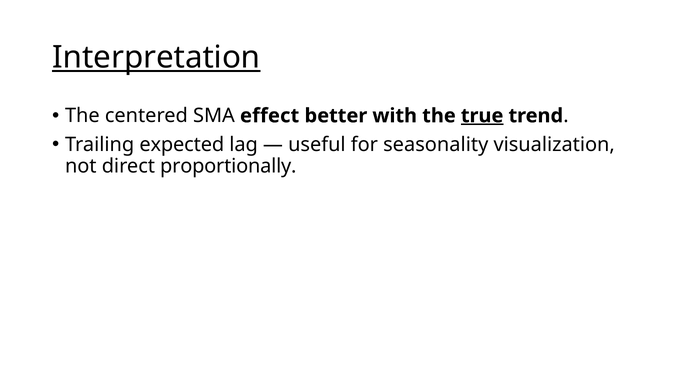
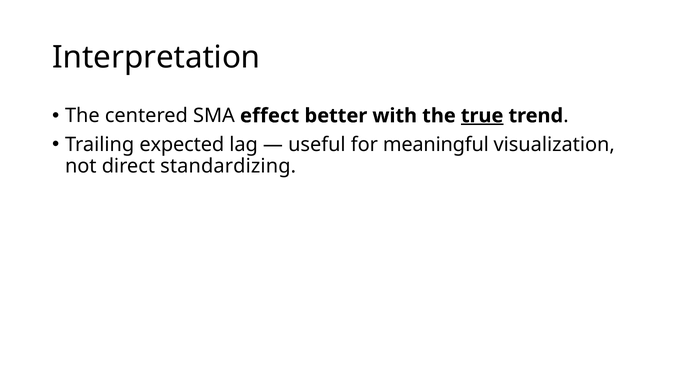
Interpretation underline: present -> none (156, 58)
seasonality: seasonality -> meaningful (436, 145)
proportionally: proportionally -> standardizing (228, 166)
